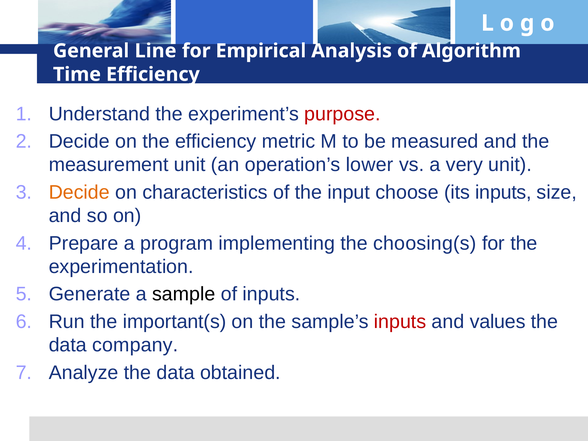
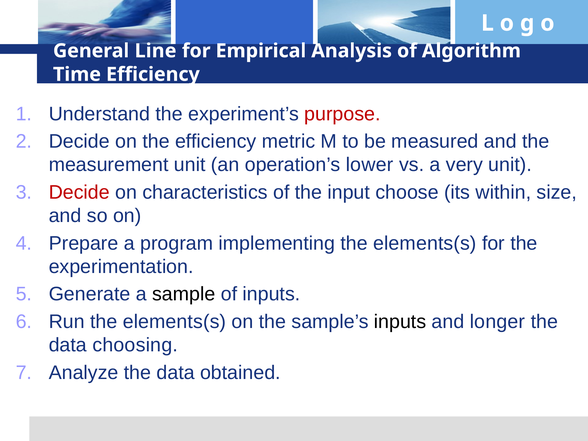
Decide colour: orange -> red (79, 192)
its inputs: inputs -> within (503, 192)
implementing the choosing(s: choosing(s -> elements(s (425, 243)
Run the important(s: important(s -> elements(s (174, 322)
inputs colour: red -> black (400, 322)
values: values -> longer (497, 322)
company: company -> choosing (135, 345)
